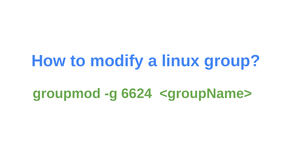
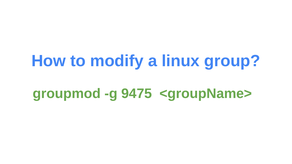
6624: 6624 -> 9475 (137, 94)
